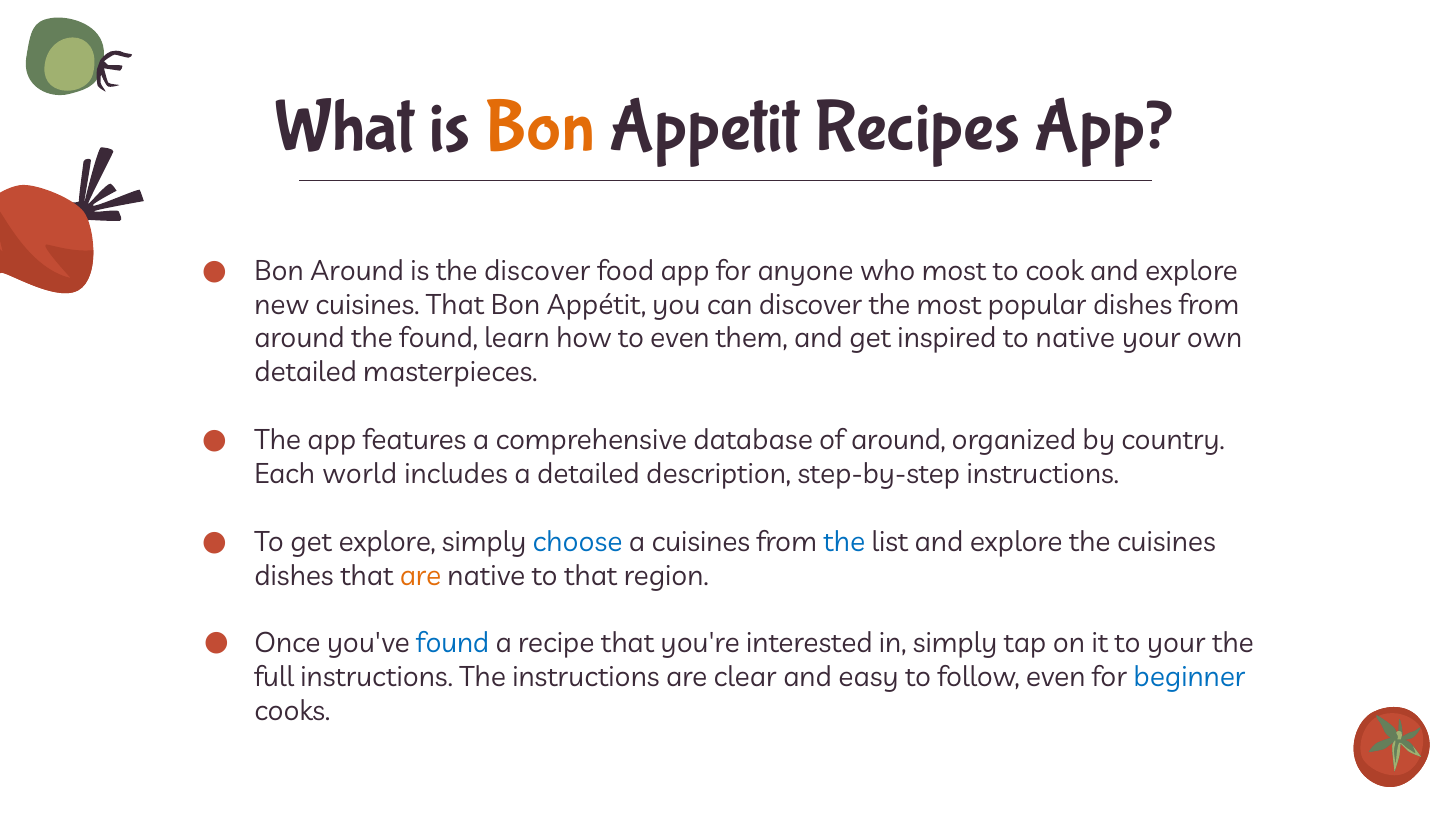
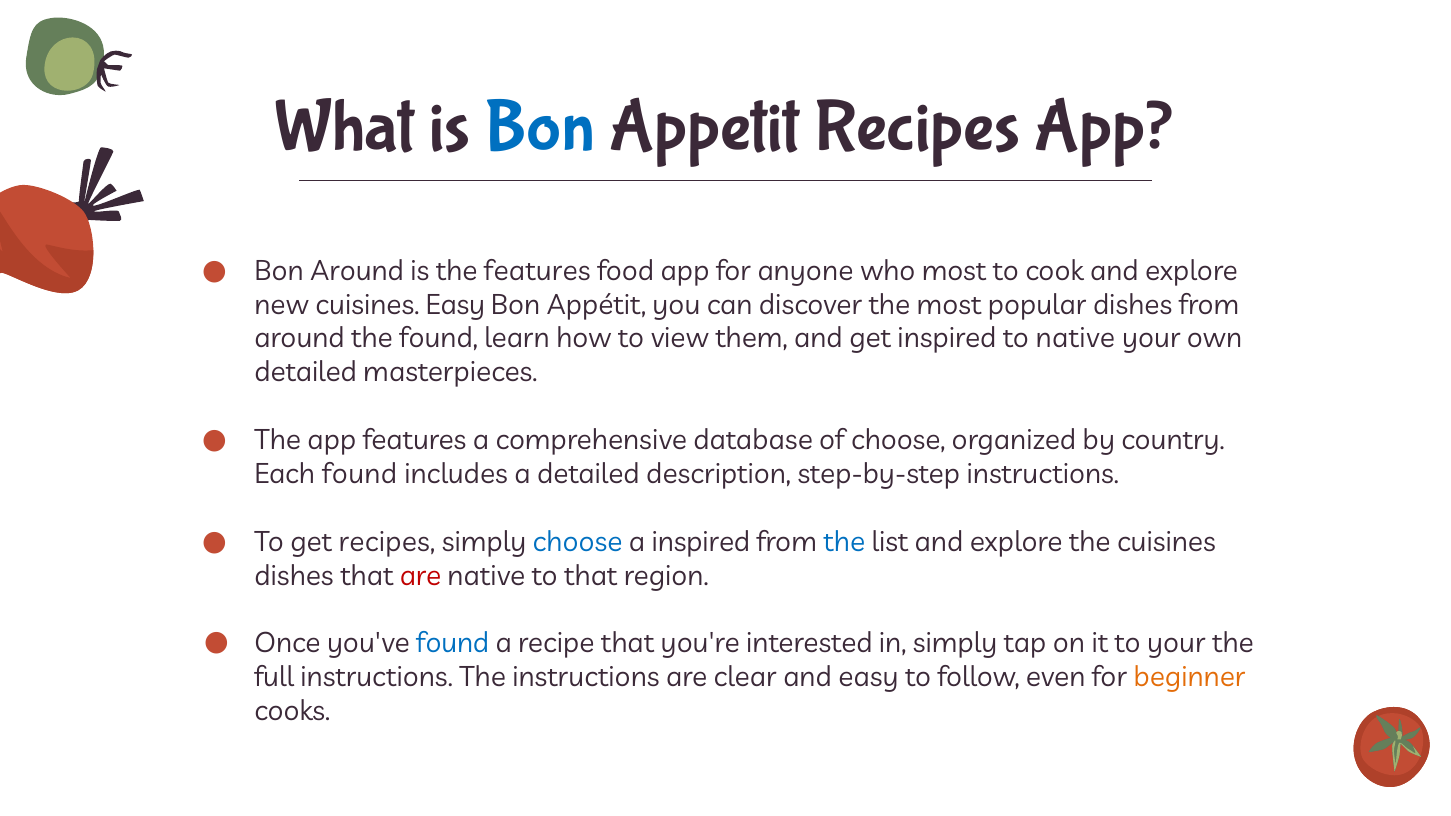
Bon colour: orange -> blue (540, 125)
the discover: discover -> features (537, 271)
cuisines That: That -> Easy (455, 305)
to even: even -> view (680, 339)
of around: around -> choose (898, 440)
Each world: world -> found (360, 474)
get explore: explore -> recipes (387, 542)
a cuisines: cuisines -> inspired (701, 542)
are colour: orange -> red (421, 576)
beginner colour: blue -> orange (1190, 678)
